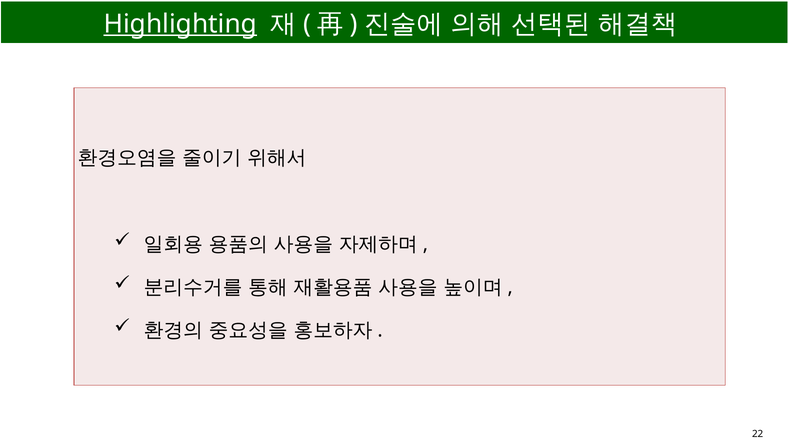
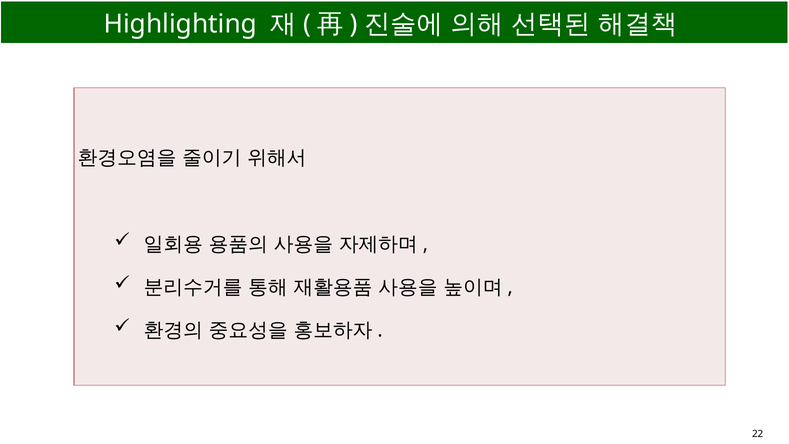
Highlighting underline: present -> none (180, 24)
